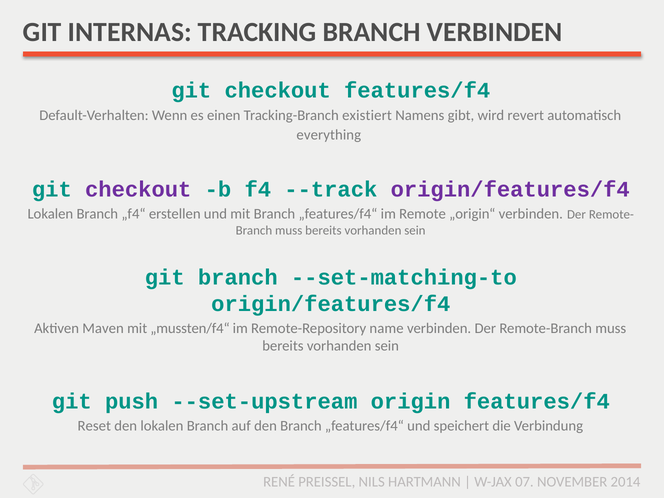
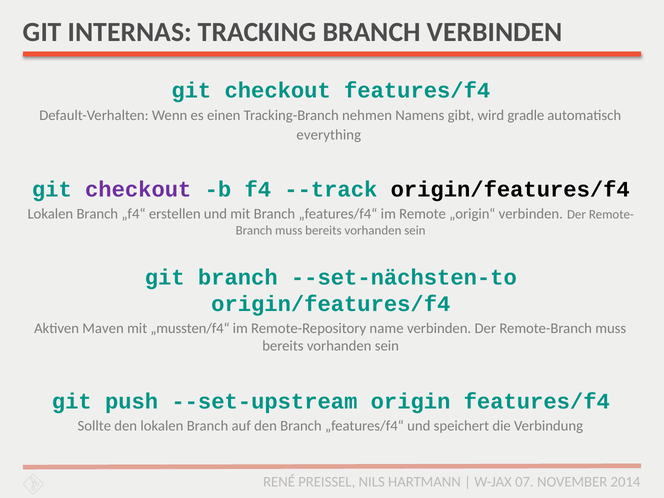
existiert: existiert -> nehmen (367, 115)
revert: revert -> gradle (526, 115)
origin/features/f4 colour: purple -> black (510, 189)
--set-matching-to: --set-matching-to -> --set-nächsten-to (404, 277)
Reset: Reset -> Sollte (94, 426)
